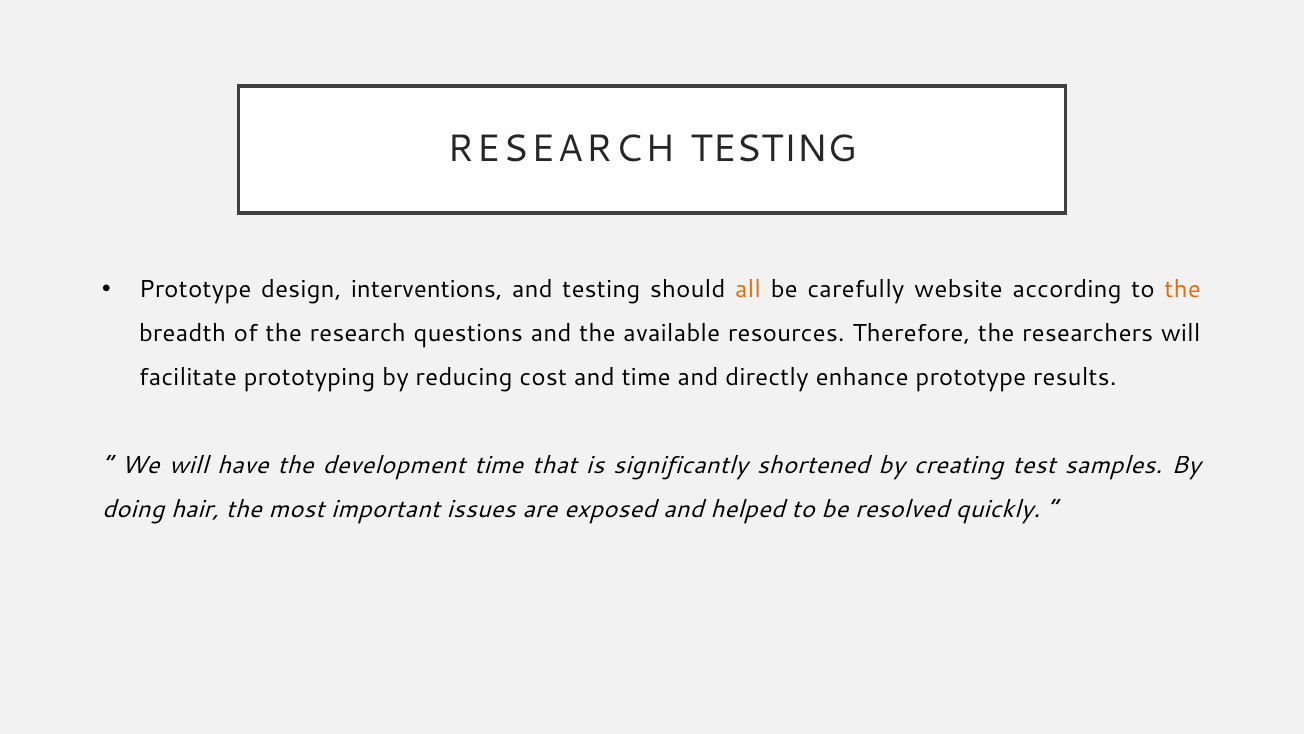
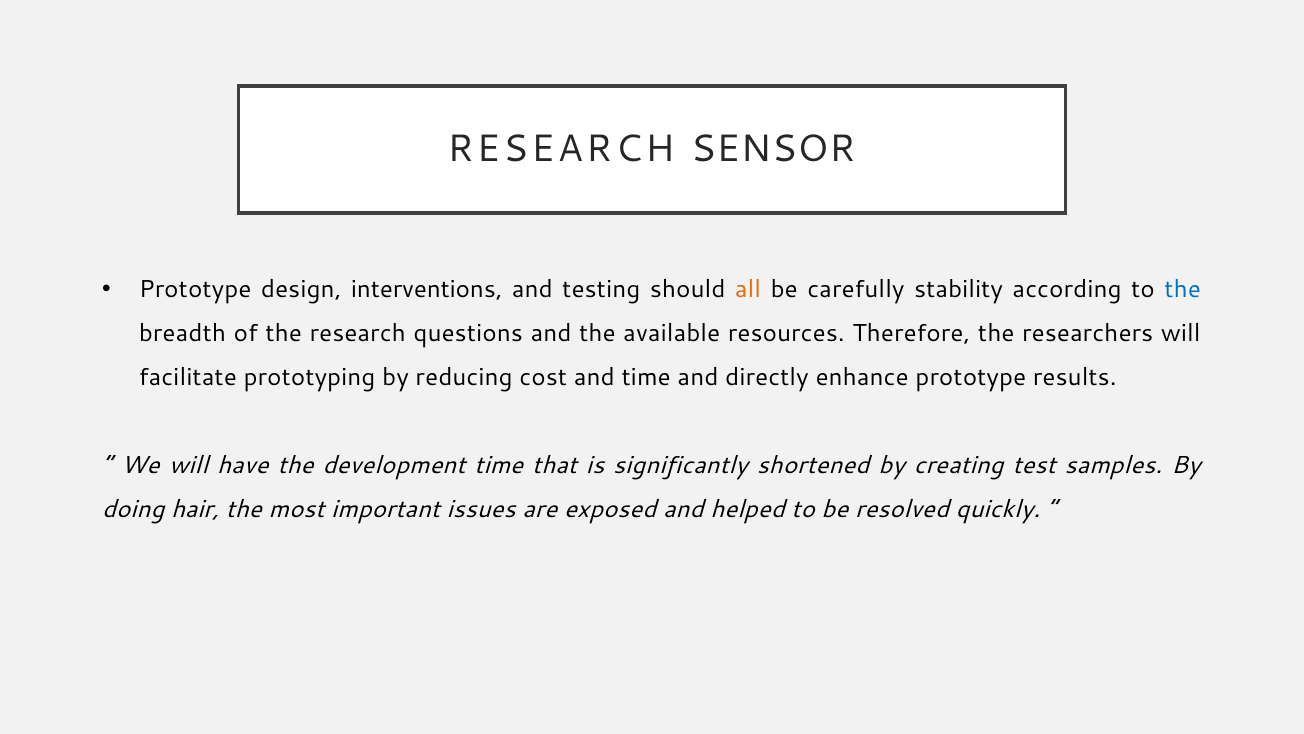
RESEARCH TESTING: TESTING -> SENSOR (773, 149)
website: website -> stability (959, 289)
the colour: orange -> blue (1183, 289)
